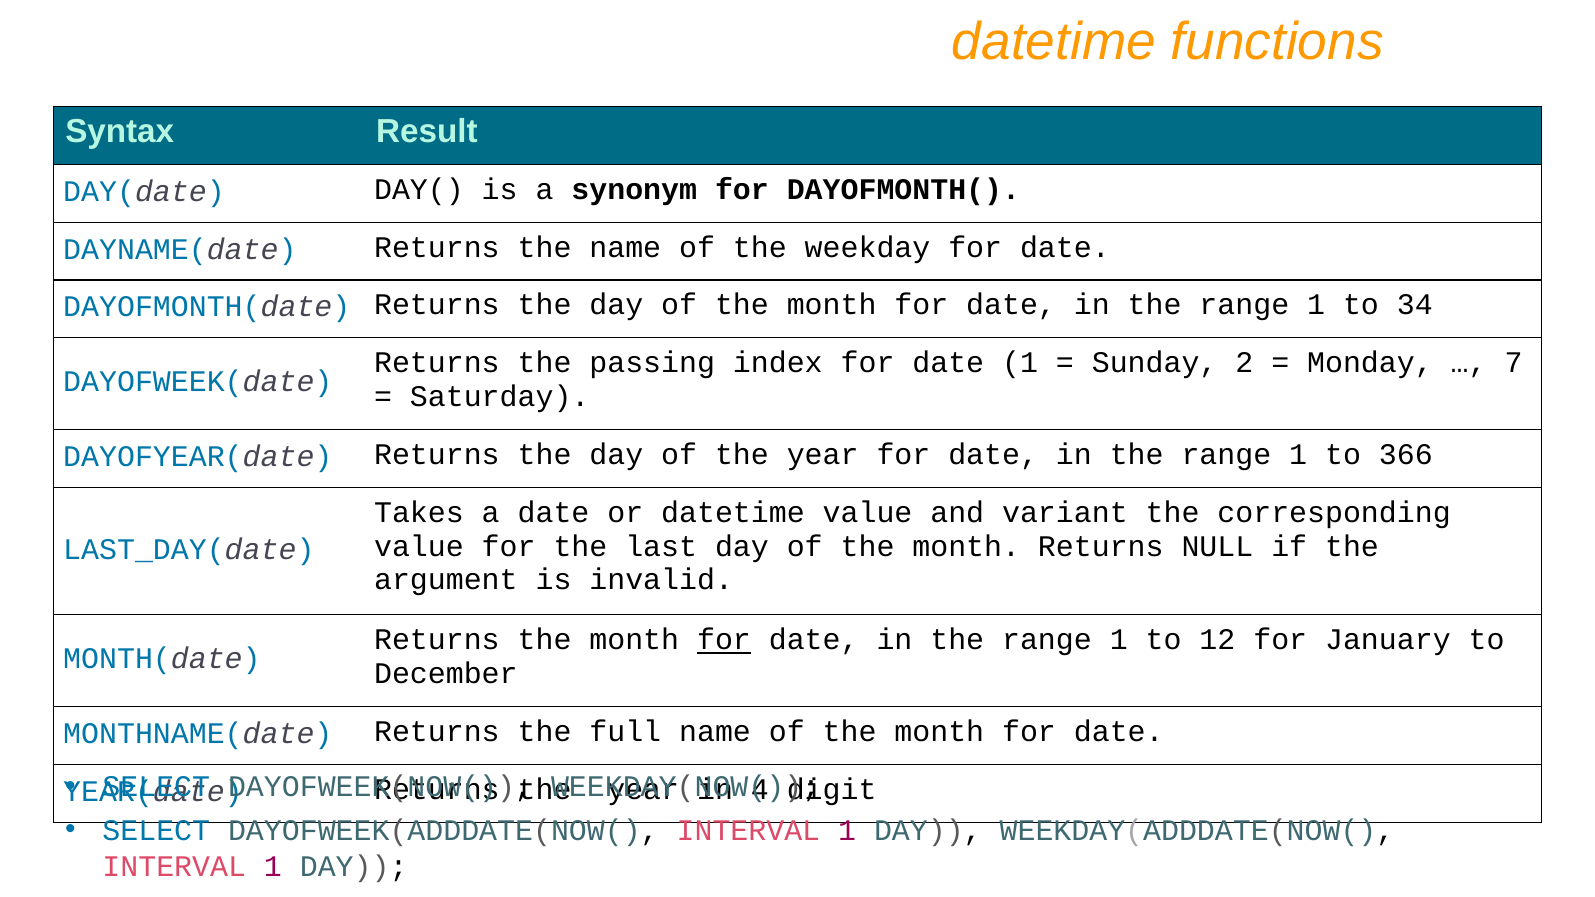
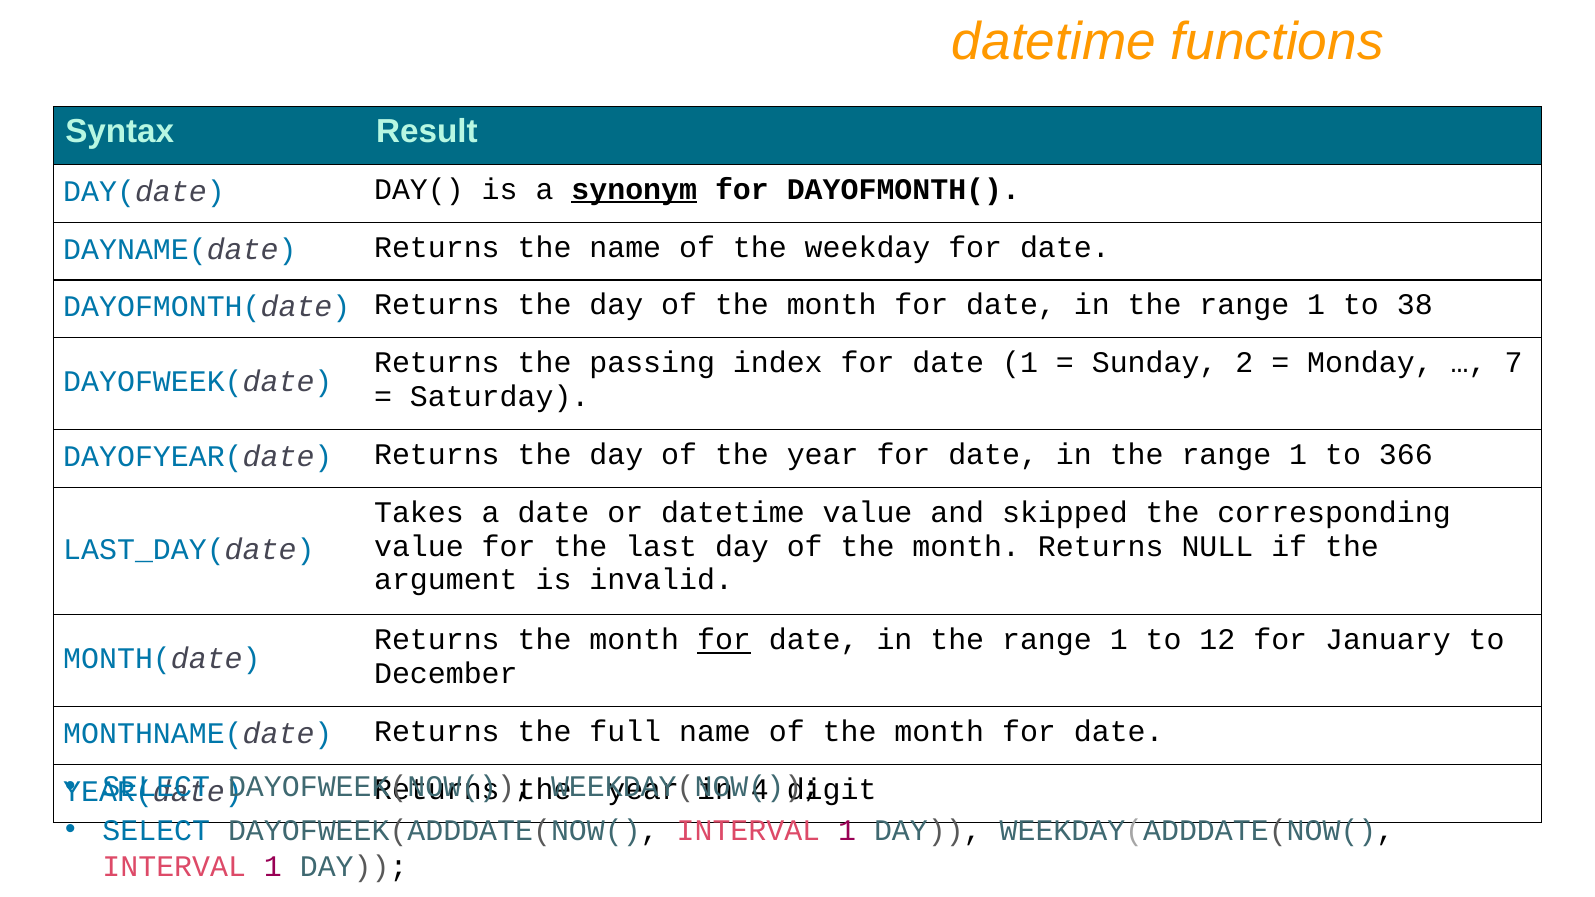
synonym underline: none -> present (634, 189)
34: 34 -> 38 (1415, 305)
variant: variant -> skipped (1065, 512)
